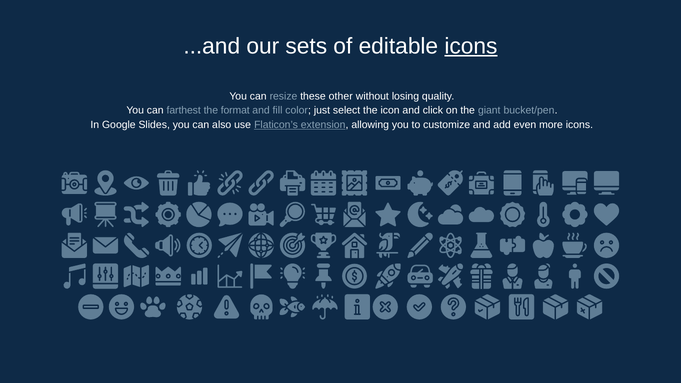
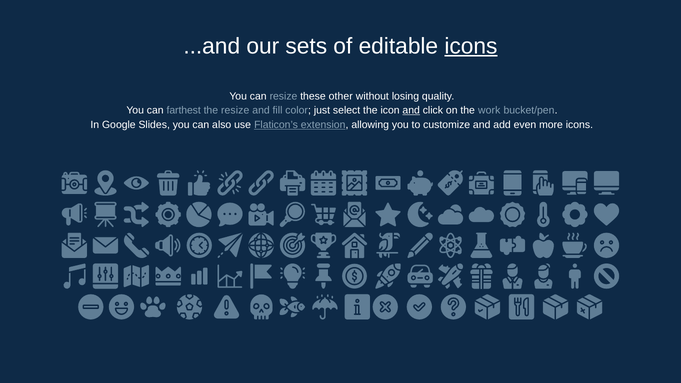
the format: format -> resize (235, 110)
and underline: none -> present (411, 110)
giant: giant -> work (489, 110)
